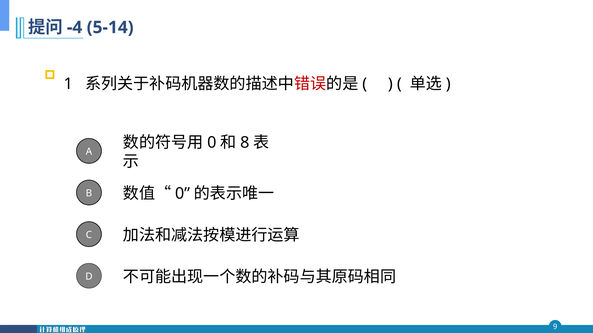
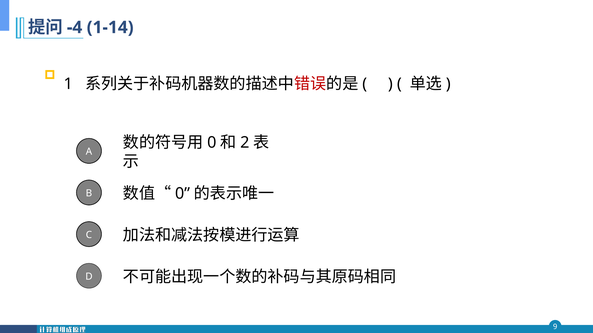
5-14: 5-14 -> 1-14 (110, 27)
8: 8 -> 2 (245, 143)
